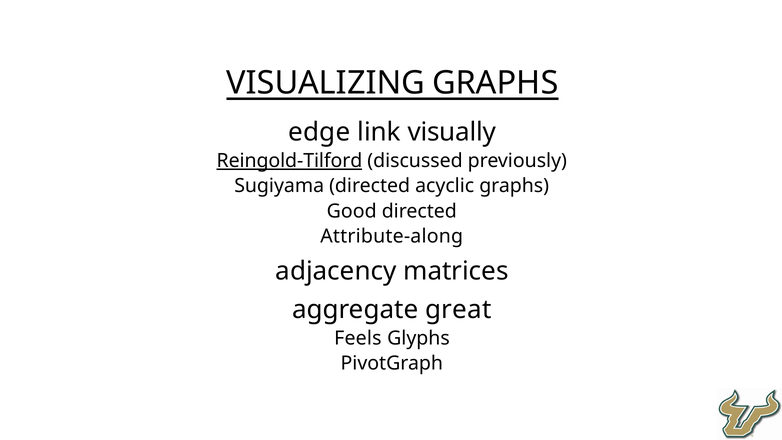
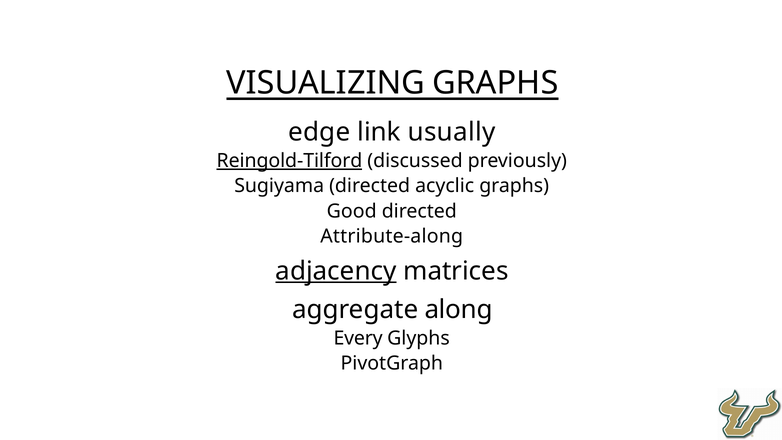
visually: visually -> usually (452, 132)
adjacency underline: none -> present (336, 271)
great: great -> along (459, 310)
Feels: Feels -> Every (358, 338)
